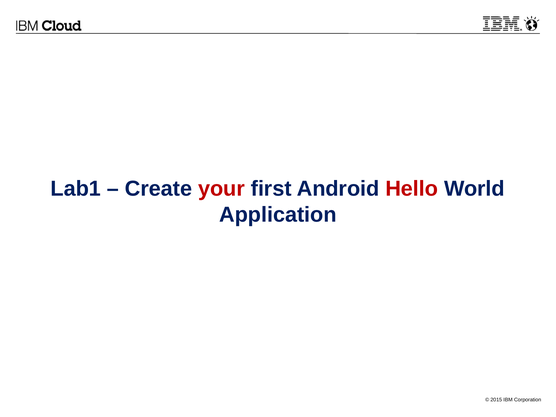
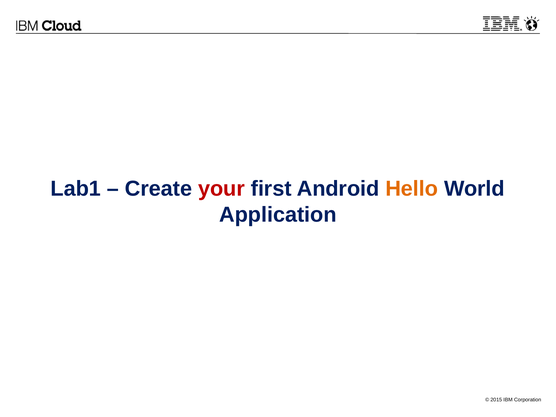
Hello colour: red -> orange (412, 189)
